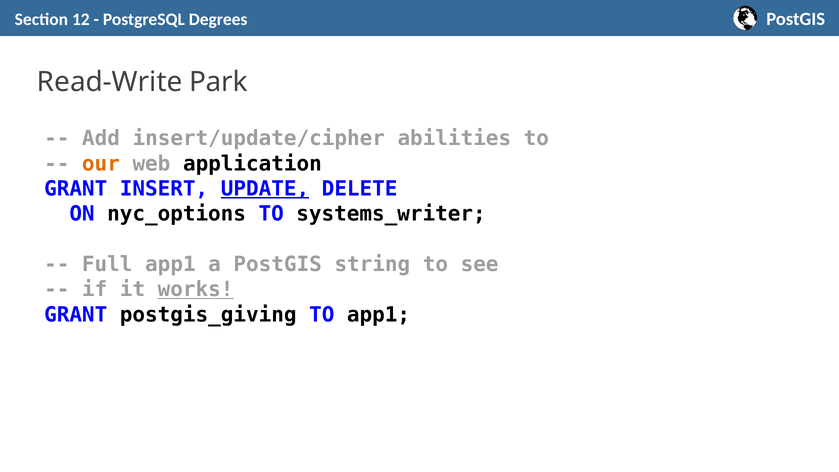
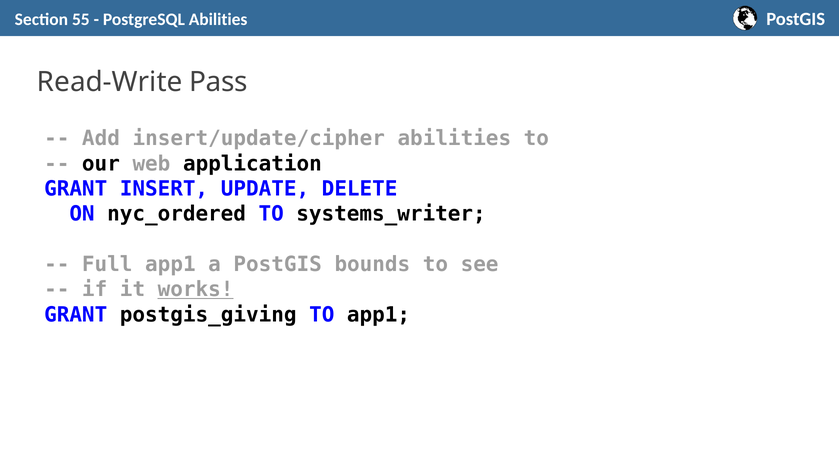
12: 12 -> 55 (81, 19)
PostgreSQL Degrees: Degrees -> Abilities (218, 19)
Park: Park -> Pass (218, 82)
our colour: orange -> black (101, 164)
UPDATE underline: present -> none (265, 189)
nyc_options: nyc_options -> nyc_ordered (177, 214)
string: string -> bounds (372, 264)
